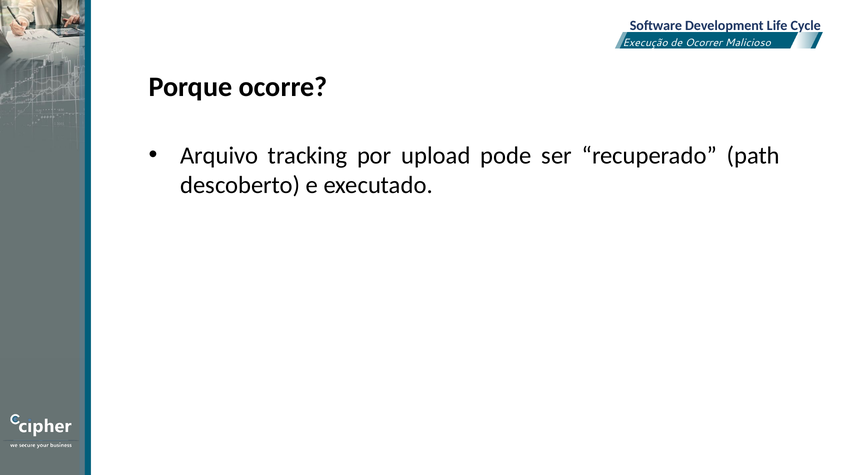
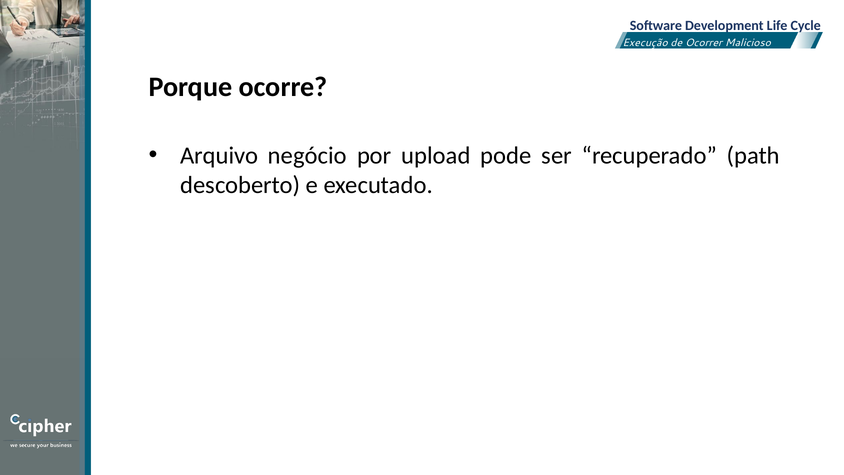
tracking: tracking -> negócio (307, 156)
